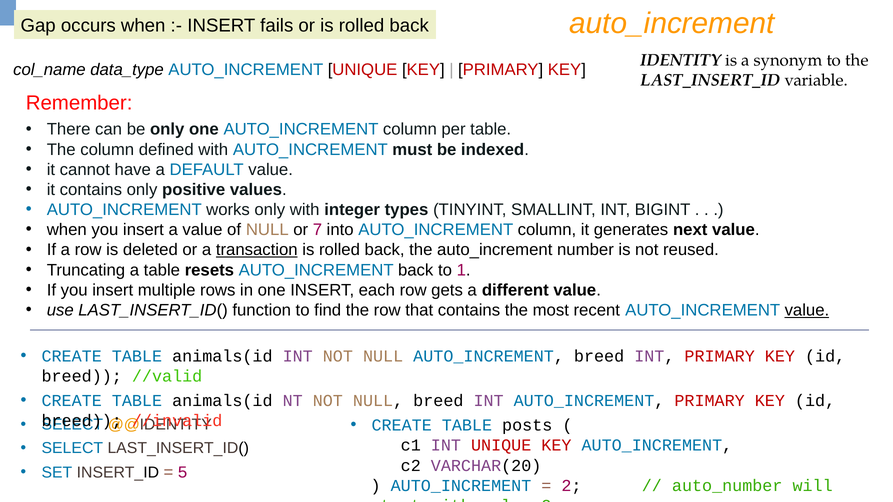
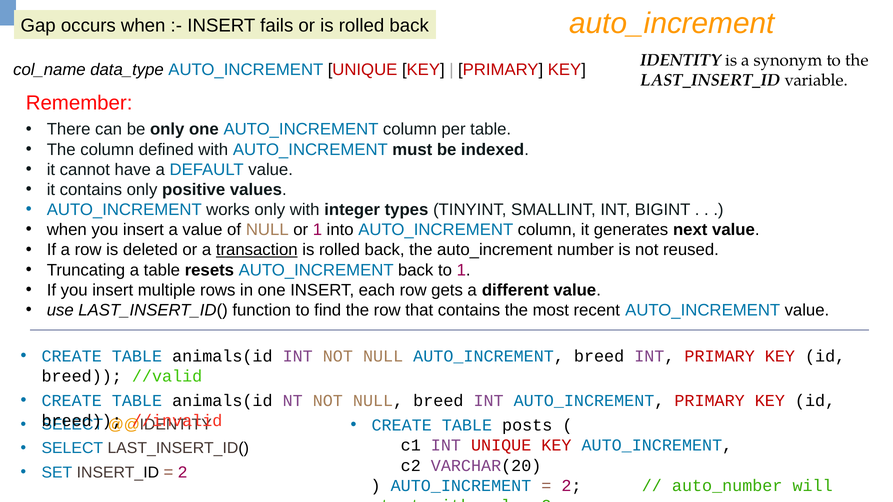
or 7: 7 -> 1 (317, 230)
value underline: present -> none (807, 310)
5: 5 -> 2 (183, 472)
